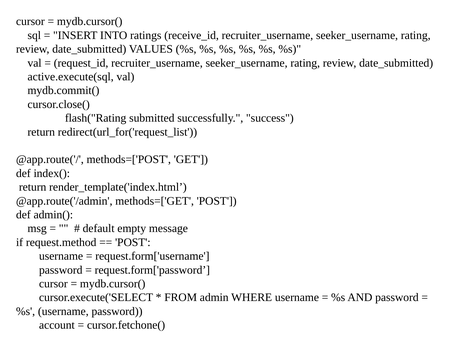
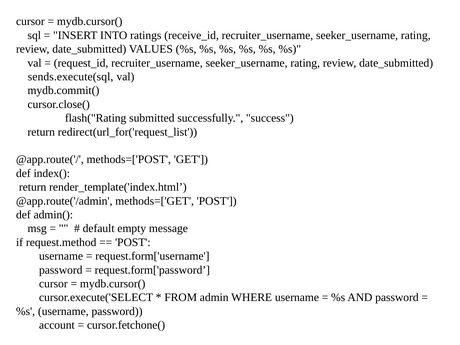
active.execute(sql: active.execute(sql -> sends.execute(sql (71, 77)
